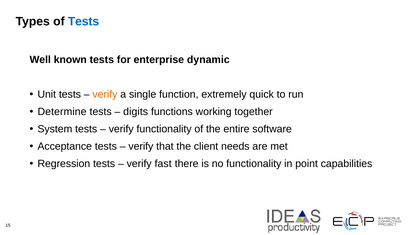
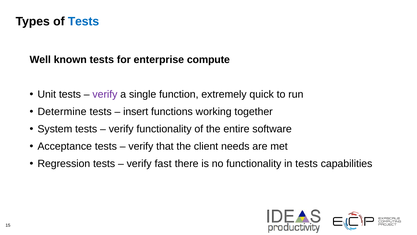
dynamic: dynamic -> compute (208, 60)
verify colour: orange -> purple (105, 94)
digits: digits -> insert (136, 112)
in point: point -> tests (307, 164)
